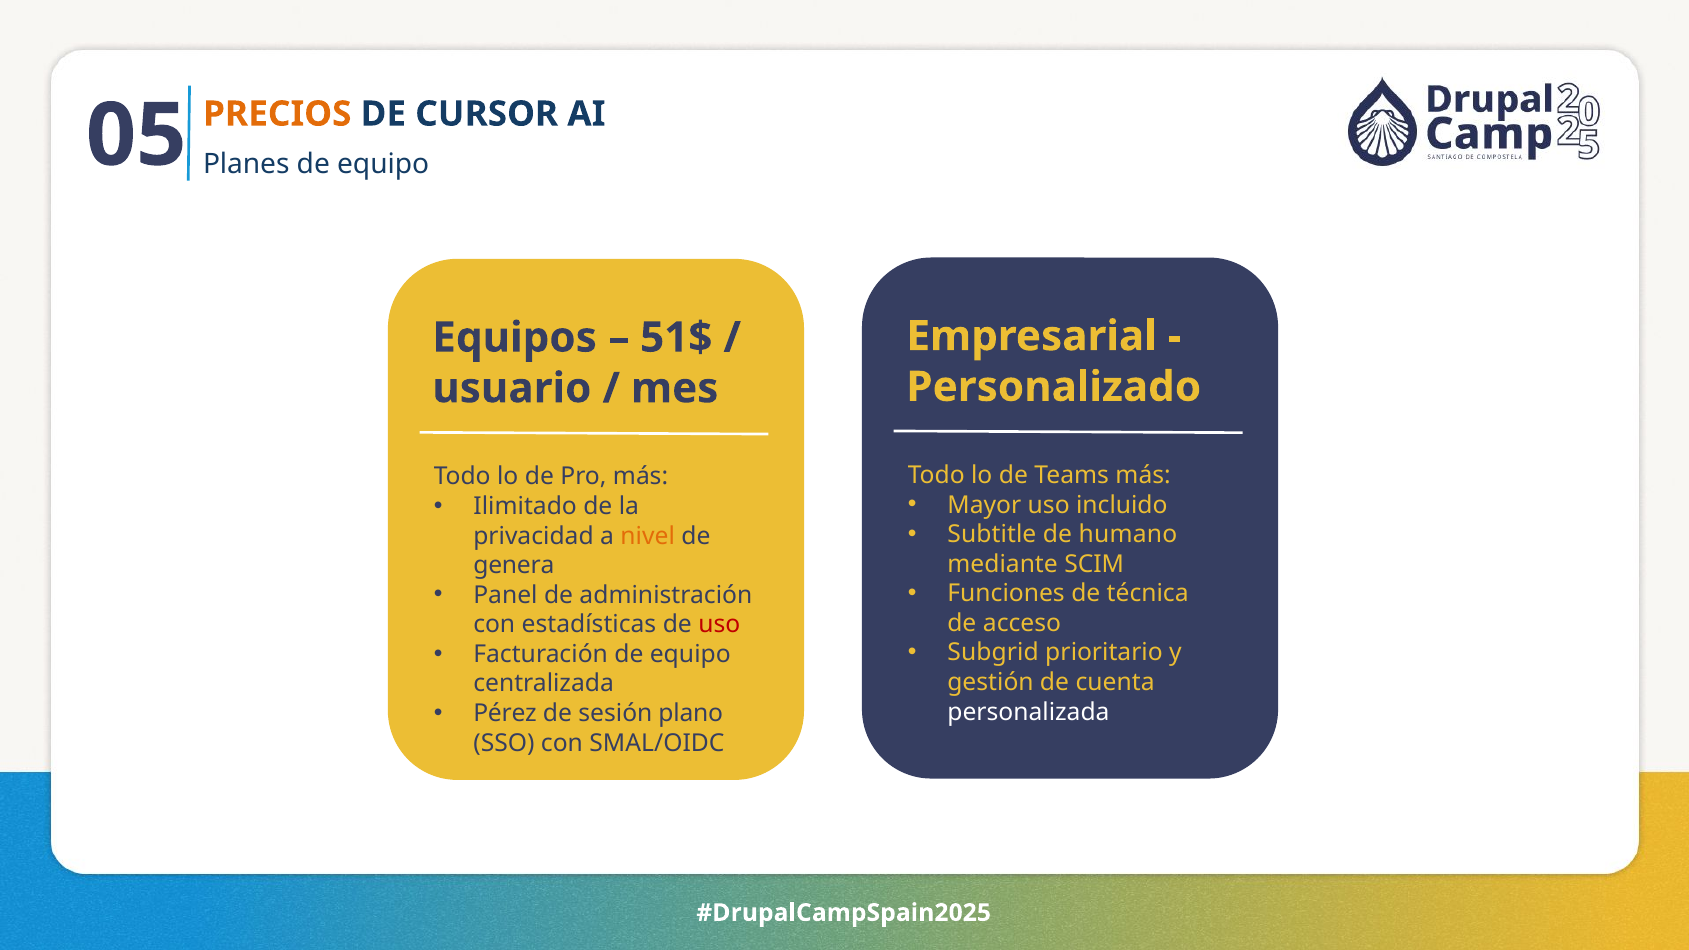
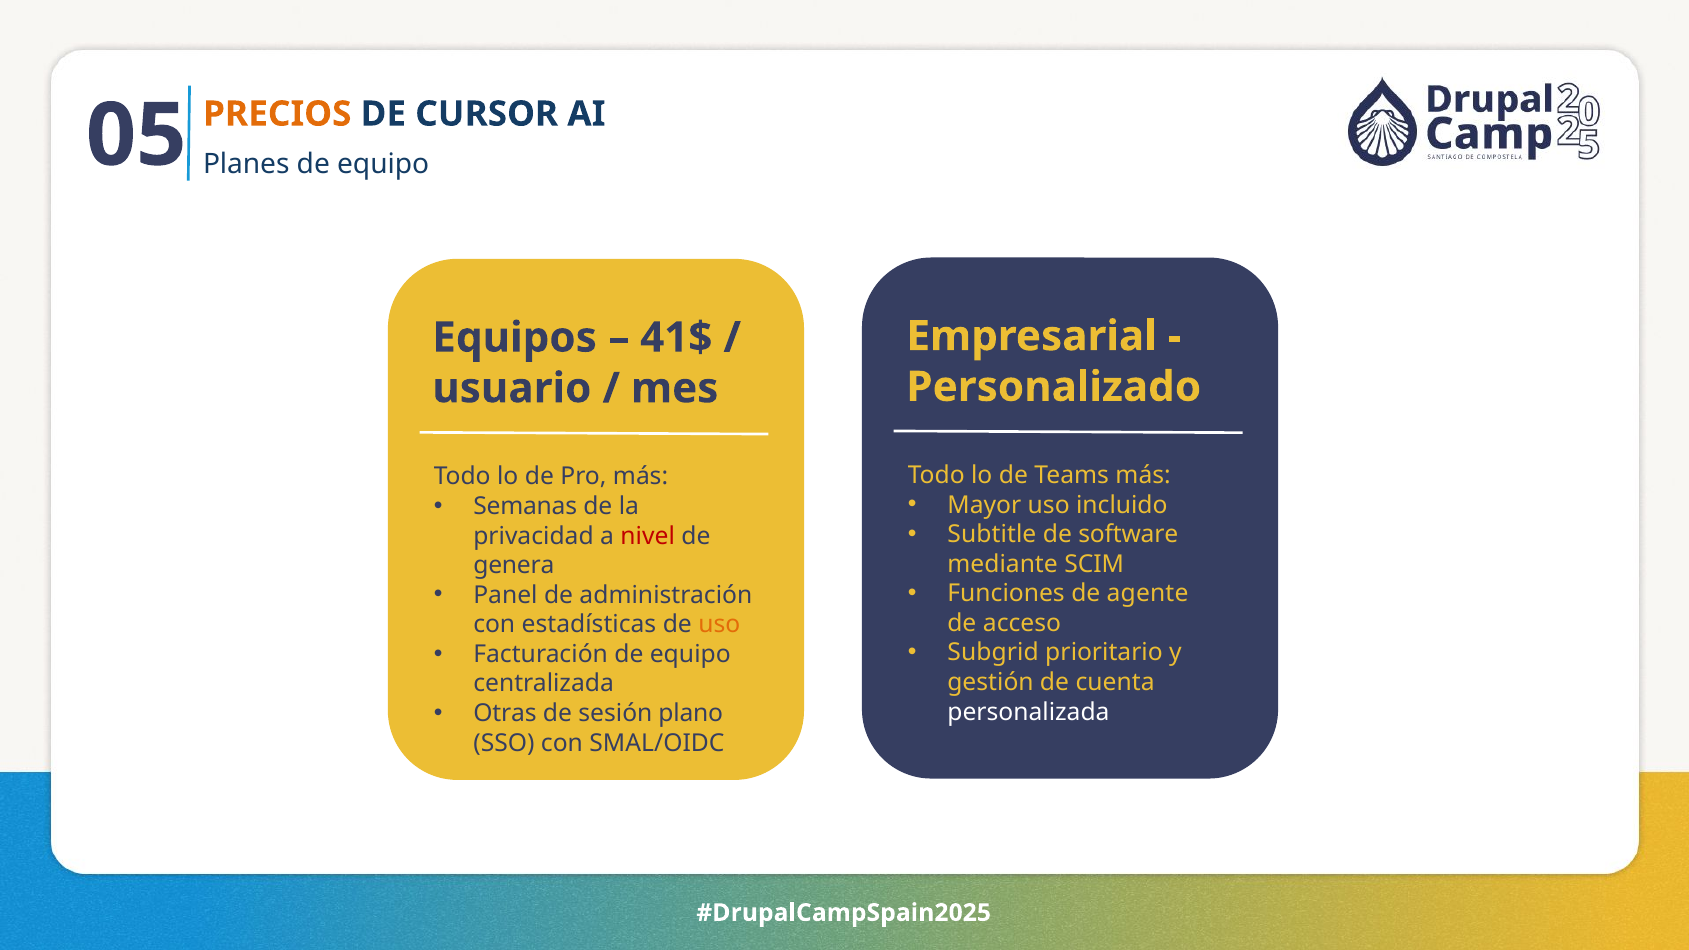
51$: 51$ -> 41$ (676, 338)
Ilimitado: Ilimitado -> Semanas (525, 506)
humano: humano -> software (1128, 535)
nivel colour: orange -> red (648, 536)
técnica: técnica -> agente (1148, 594)
uso colour: red -> orange (719, 625)
Pérez: Pérez -> Otras (505, 713)
